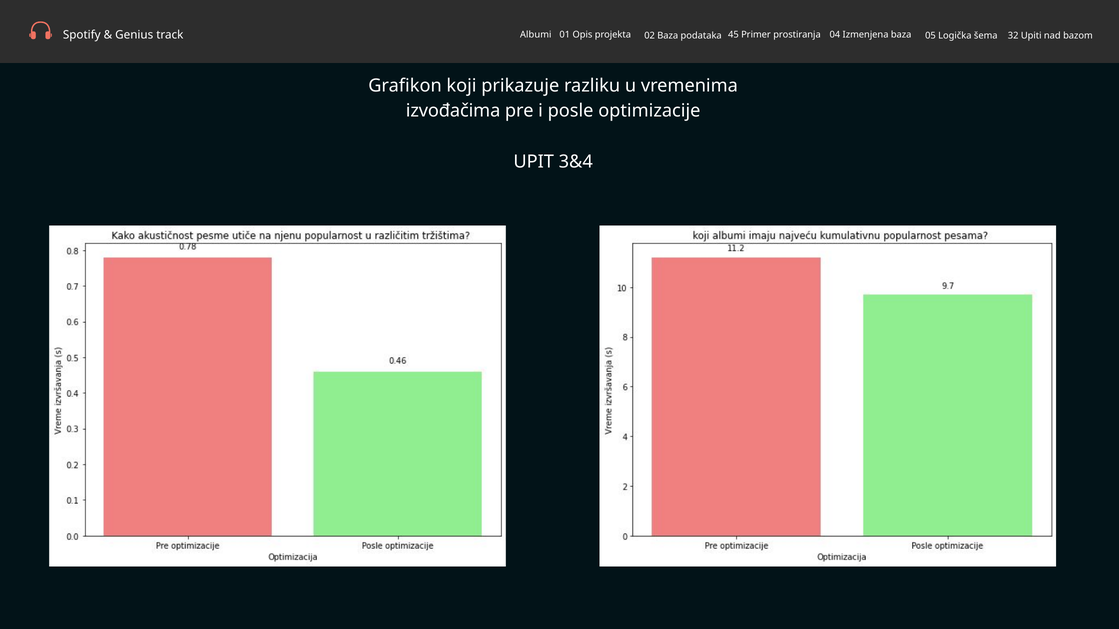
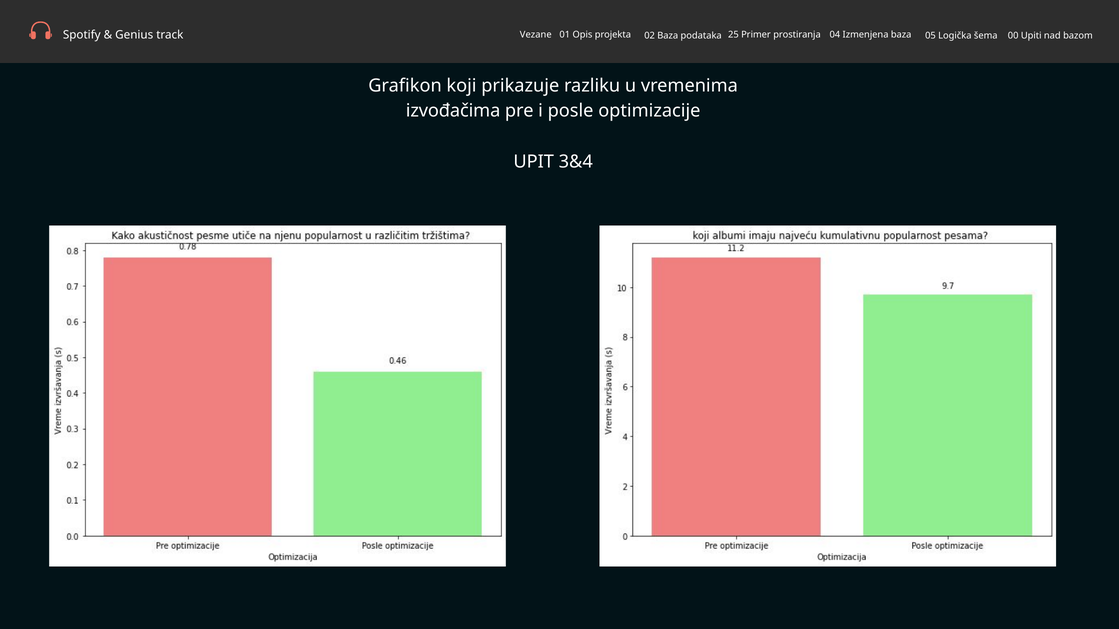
45: 45 -> 25 (733, 35)
Albumi: Albumi -> Vezane (536, 35)
32: 32 -> 00 (1013, 35)
